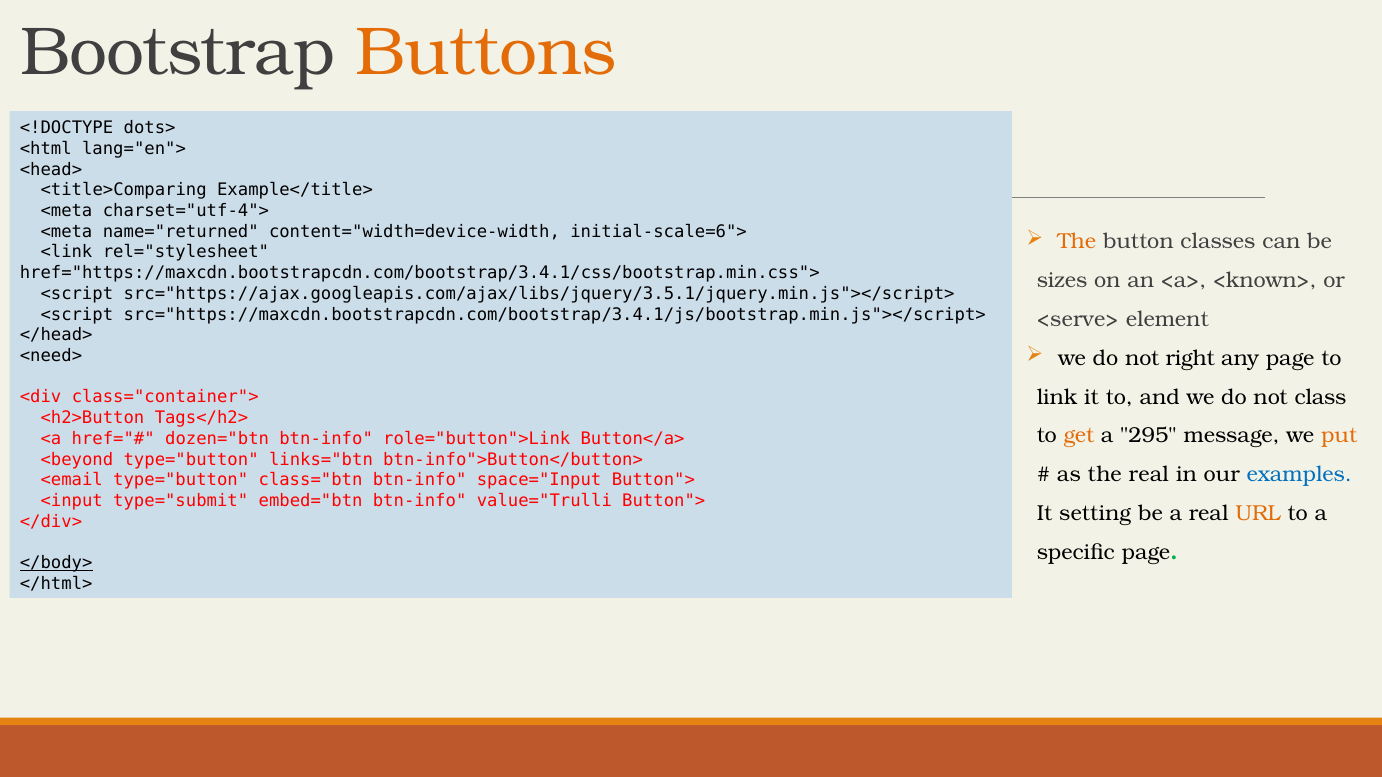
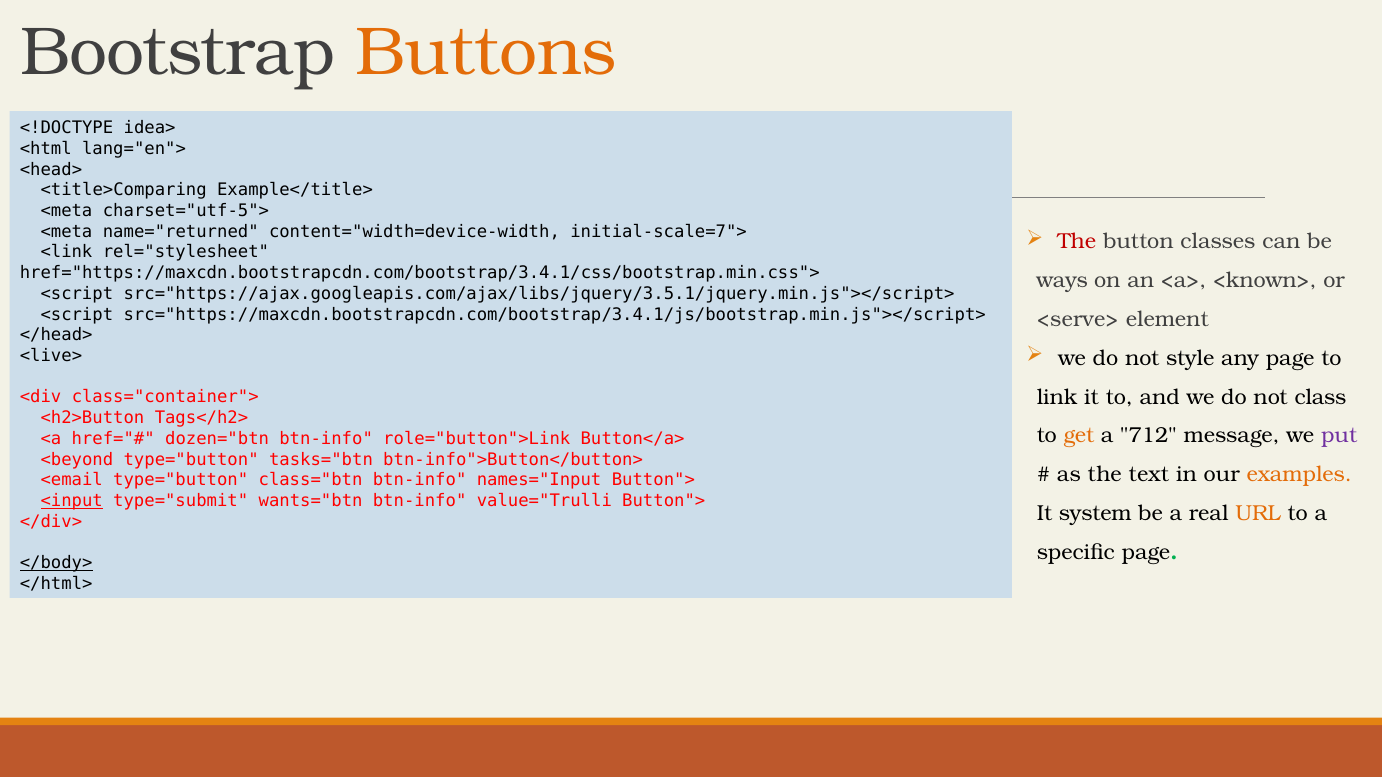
dots>: dots> -> idea> (150, 128)
charset="utf-4">: charset="utf-4"> -> charset="utf-5"> (186, 211)
initial-scale=6">: initial-scale=6"> -> initial-scale=7"> (659, 232)
The colour: orange -> red (1077, 242)
sizes: sizes -> ways (1062, 281)
right: right -> style (1190, 358)
<need>: <need> -> <live> (51, 356)
295: 295 -> 712 (1148, 436)
put colour: orange -> purple (1339, 436)
links="btn: links="btn -> tasks="btn (321, 460)
the real: real -> text (1149, 475)
examples colour: blue -> orange (1299, 475)
space="Input: space="Input -> names="Input (539, 480)
<input underline: none -> present (72, 501)
embed="btn: embed="btn -> wants="btn (311, 501)
setting: setting -> system (1095, 514)
